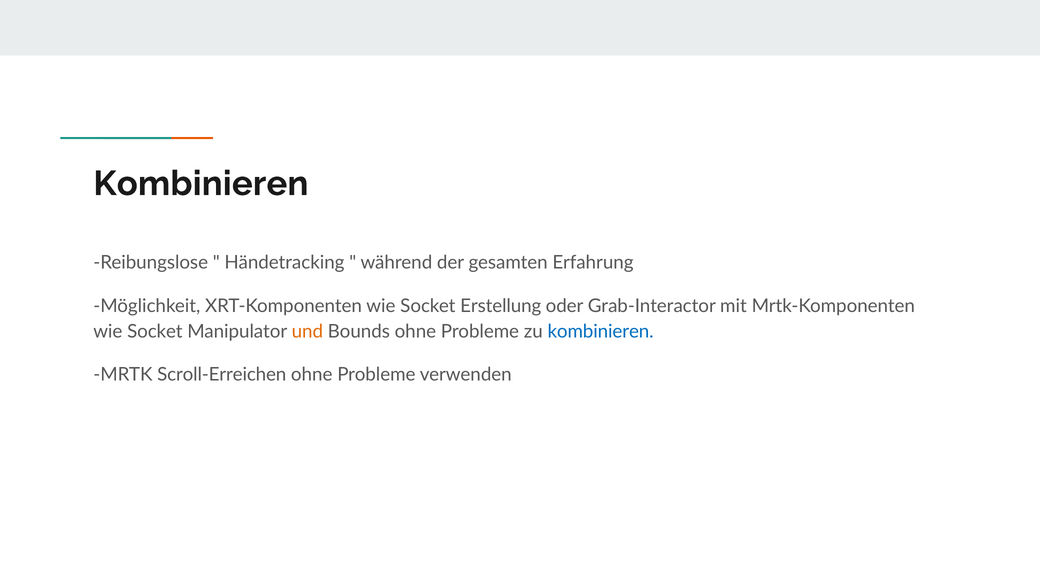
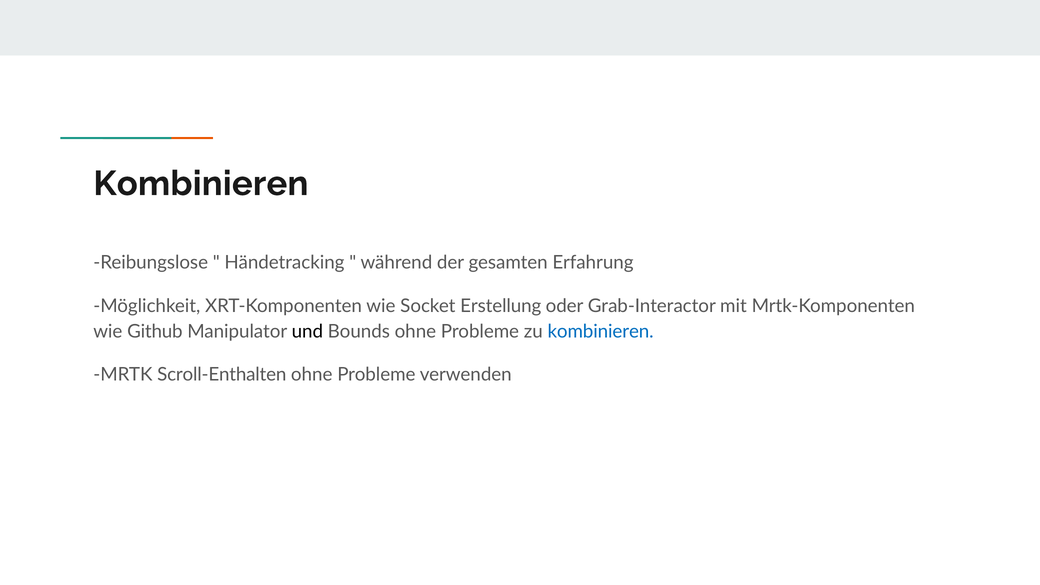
Socket: Socket -> Github (155, 332)
und colour: orange -> black (307, 332)
Scroll-Erreichen: Scroll-Erreichen -> Scroll-Enthalten (222, 375)
